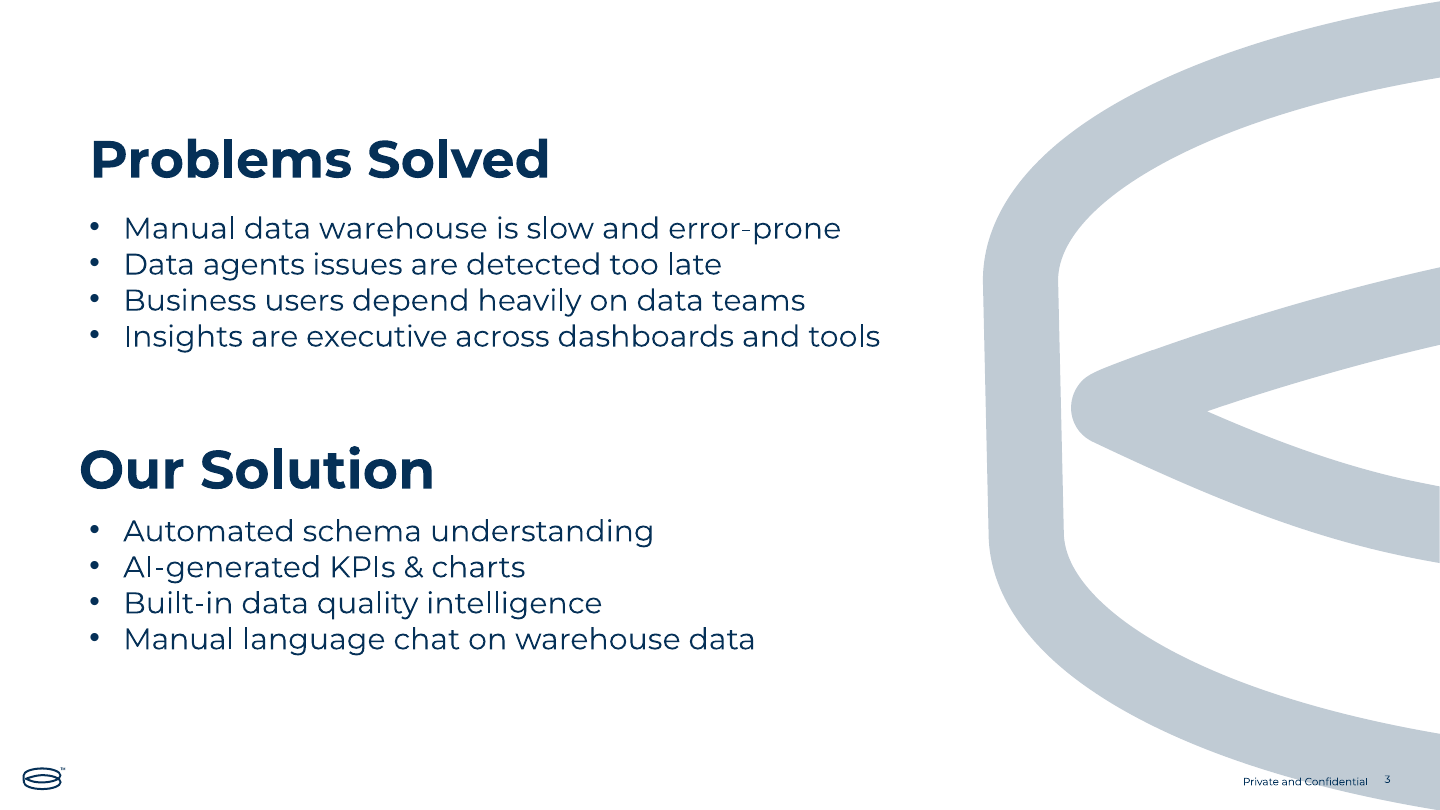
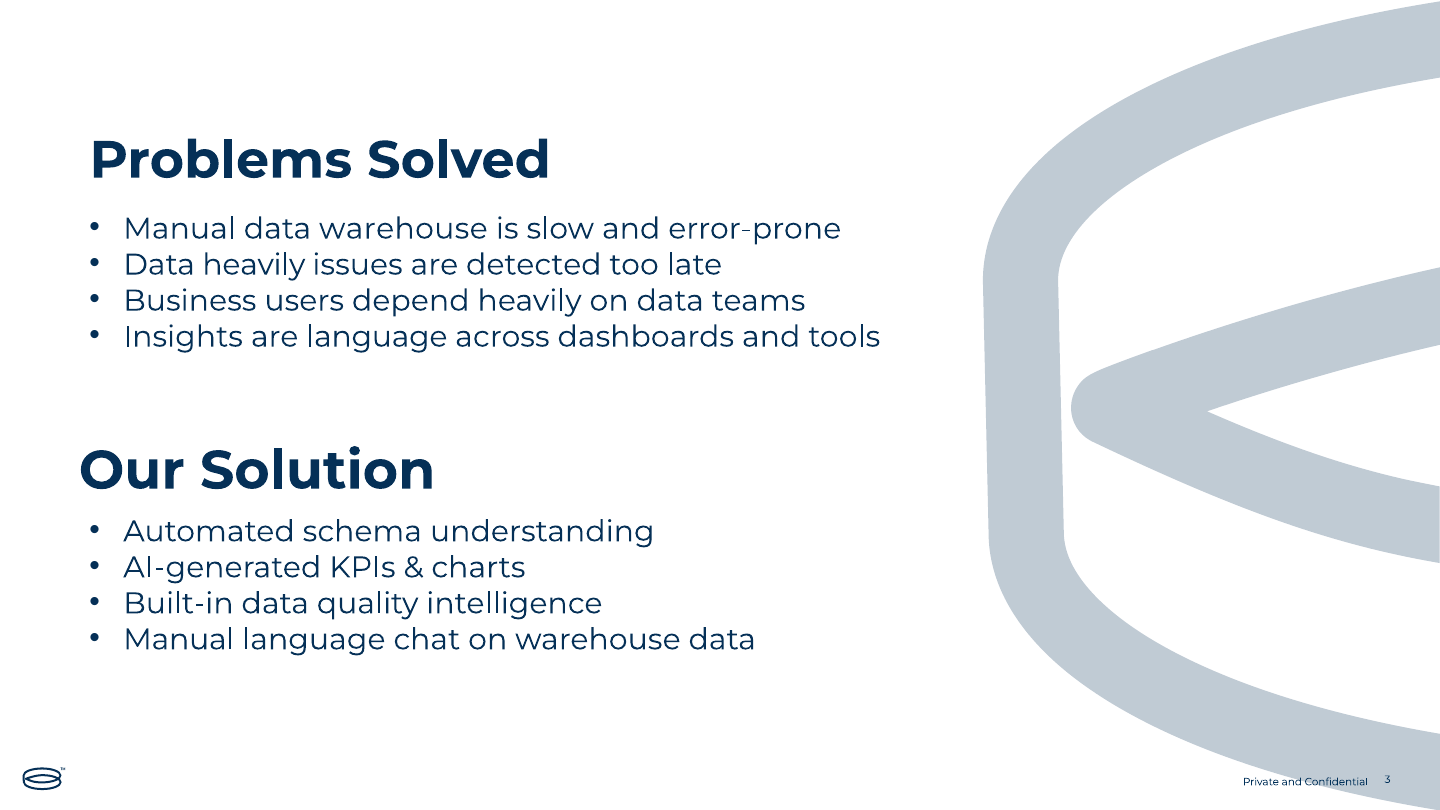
Data agents: agents -> heavily (254, 265)
are executive: executive -> language (377, 337)
